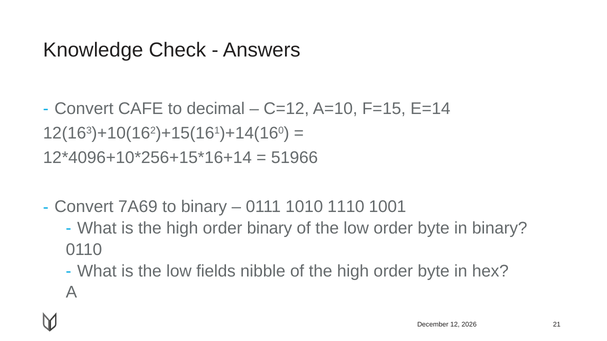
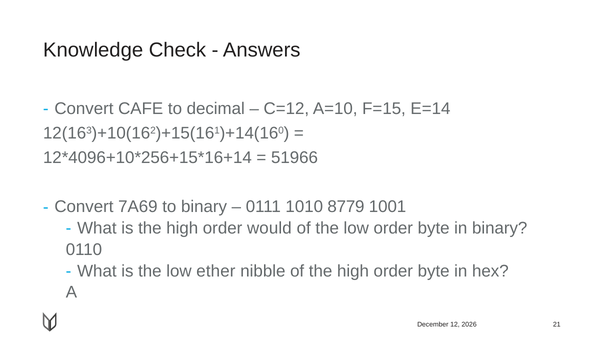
1110: 1110 -> 8779 (346, 207)
order binary: binary -> would (269, 229)
fields: fields -> ether (216, 271)
